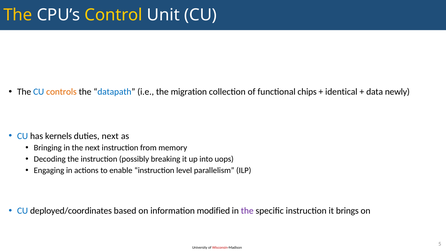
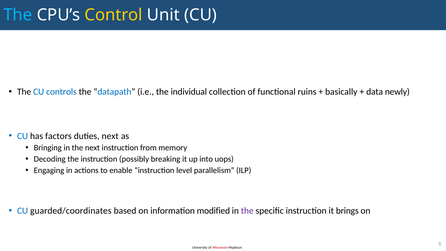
The colour: yellow -> light blue (18, 15)
controls colour: orange -> blue (61, 92)
migration: migration -> individual (189, 92)
chips: chips -> ruins (307, 92)
identical: identical -> basically (341, 92)
kernels: kernels -> factors (58, 136)
deployed/coordinates: deployed/coordinates -> guarded/coordinates (71, 211)
